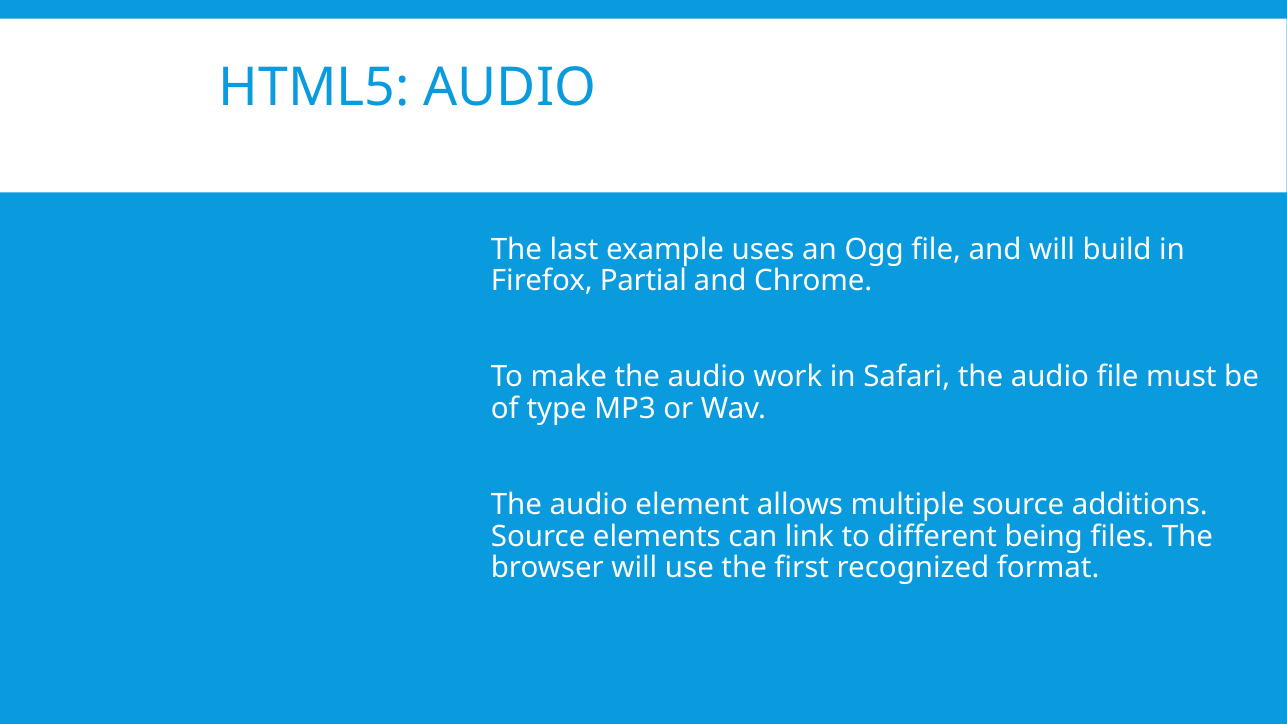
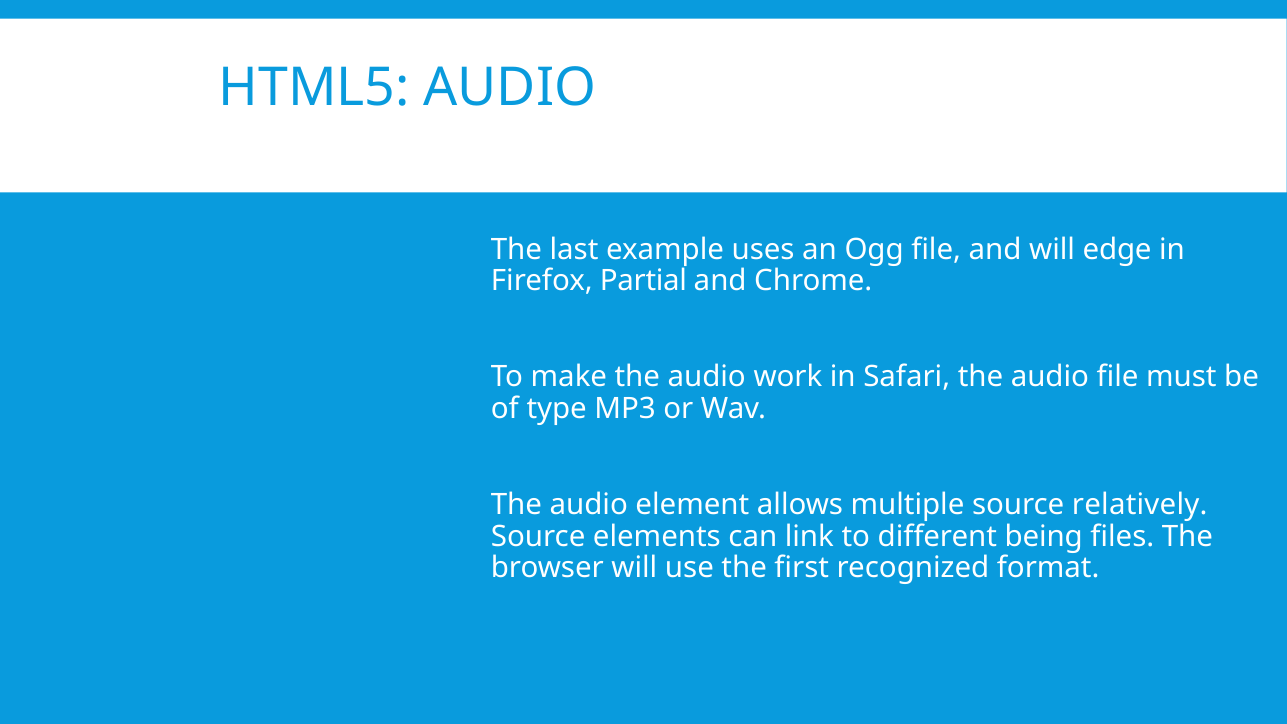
build: build -> edge (1117, 249)
additions: additions -> relatively (1140, 504)
